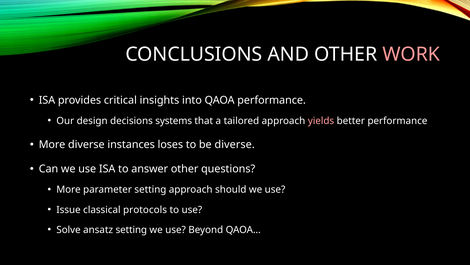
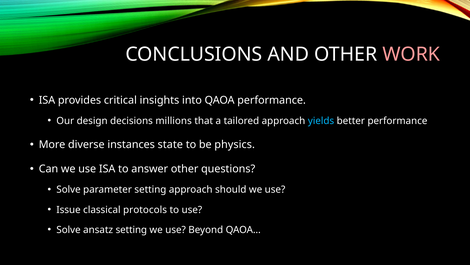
systems: systems -> millions (174, 121)
yields colour: pink -> light blue (321, 121)
loses: loses -> state (170, 144)
be diverse: diverse -> physics (235, 144)
More: More -> Solve (69, 189)
